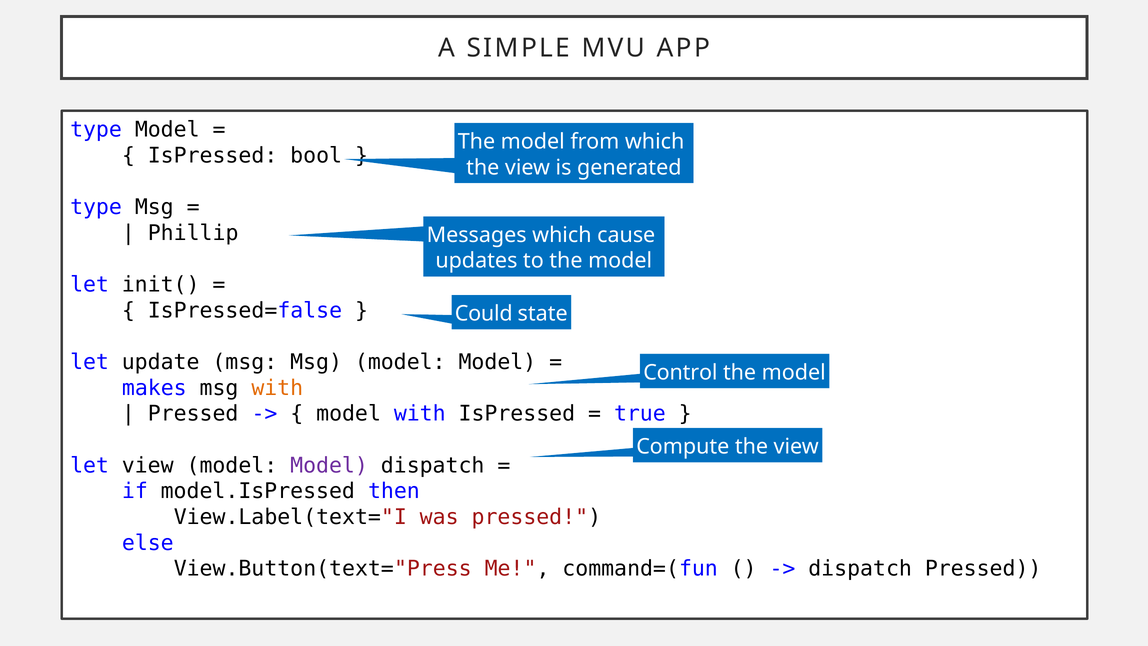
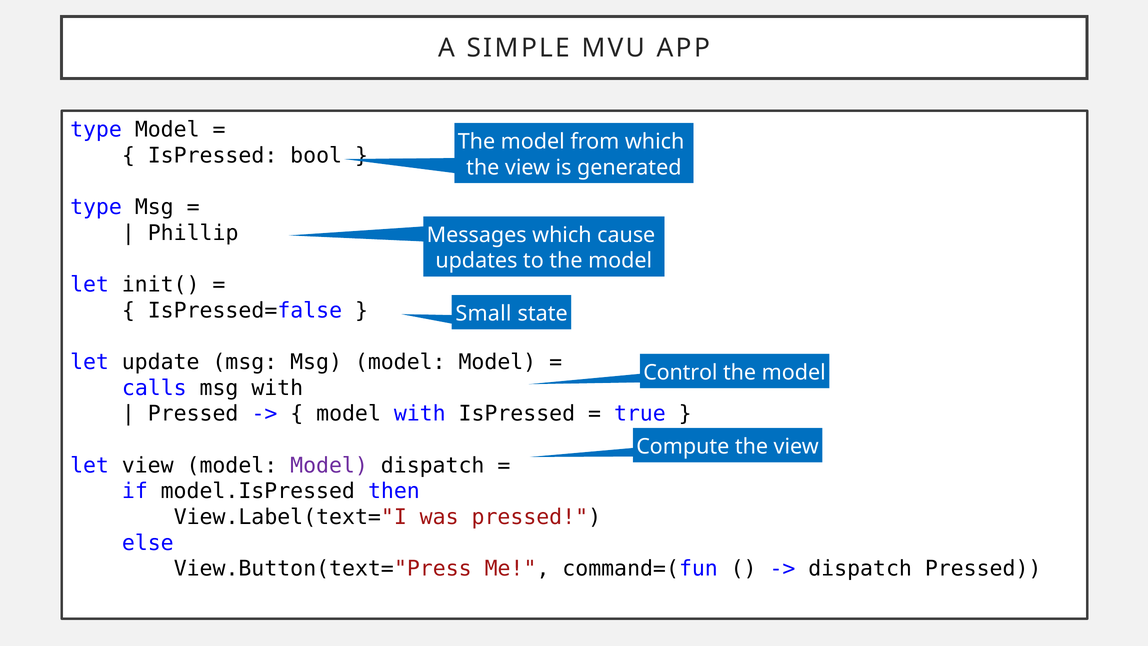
Could: Could -> Small (483, 314)
makes: makes -> calls (154, 388)
with colour: orange -> black (277, 388)
